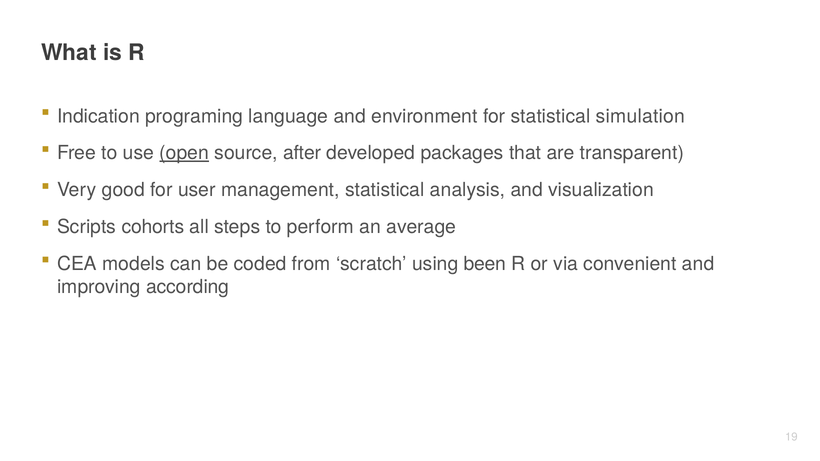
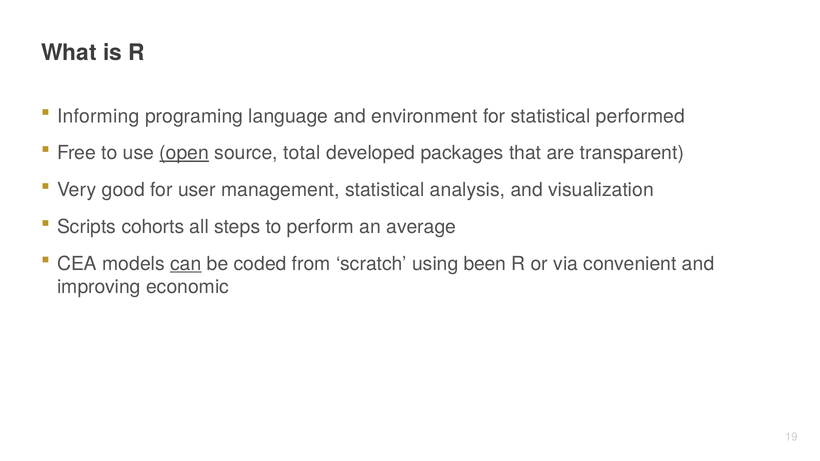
Indication: Indication -> Informing (98, 116)
simulation: simulation -> performed (640, 116)
after: after -> total (302, 153)
can underline: none -> present (186, 264)
according: according -> economic (188, 287)
